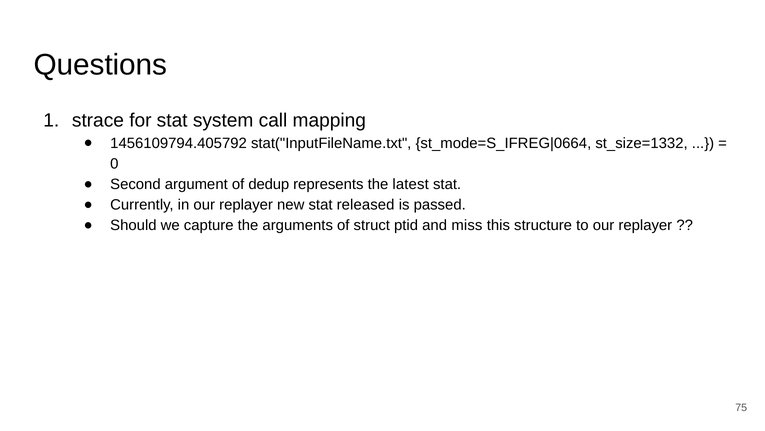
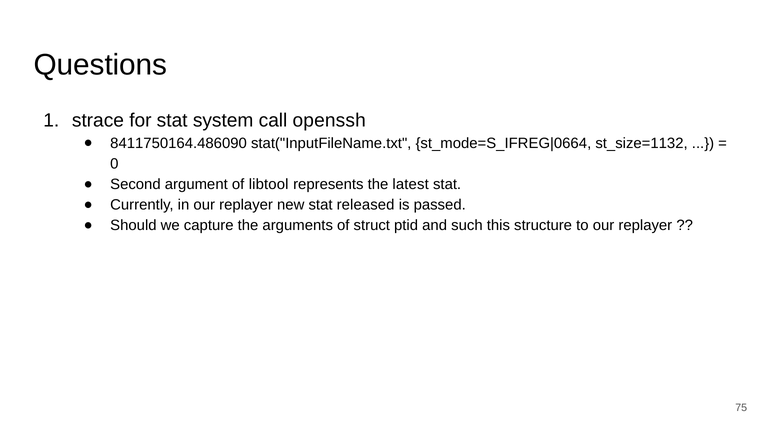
mapping: mapping -> openssh (329, 120)
1456109794.405792: 1456109794.405792 -> 8411750164.486090 (179, 143)
st_size=1332: st_size=1332 -> st_size=1132 (642, 143)
dedup: dedup -> libtool (269, 184)
miss: miss -> such (467, 225)
